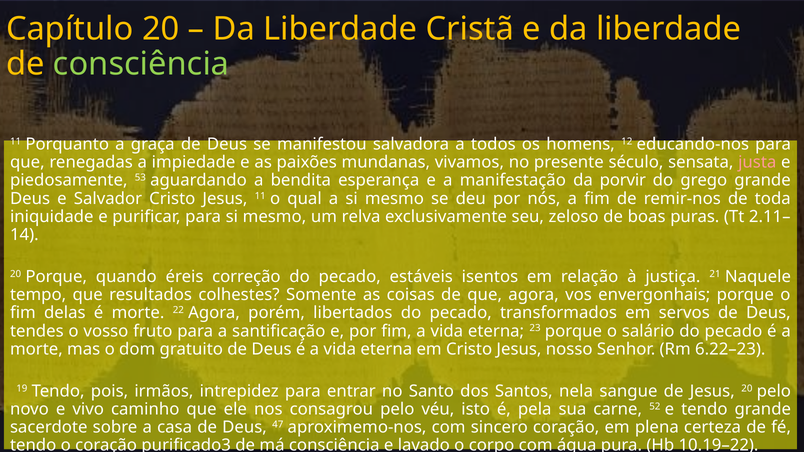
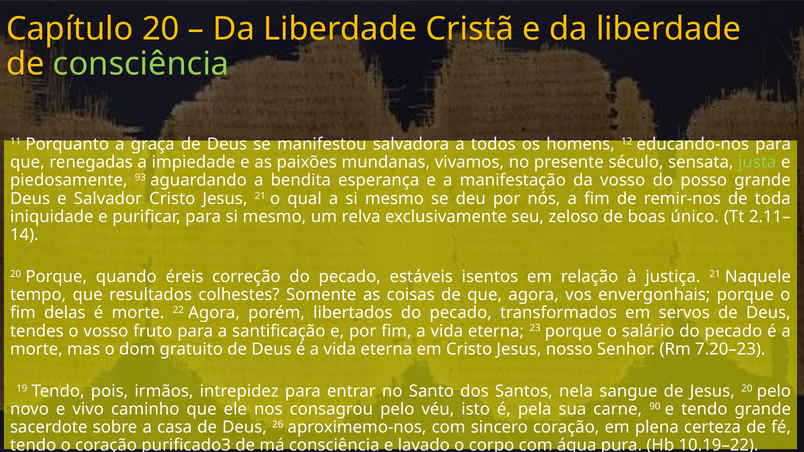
justa colour: pink -> light green (757, 162)
53: 53 -> 93 (140, 178)
da porvir: porvir -> vosso (623, 181)
grego: grego -> posso (704, 181)
Jesus 11: 11 -> 21 (260, 196)
puras: puras -> único (695, 217)
6.22–23: 6.22–23 -> 7.20–23 (730, 349)
52: 52 -> 90 (655, 407)
47: 47 -> 26 (278, 425)
